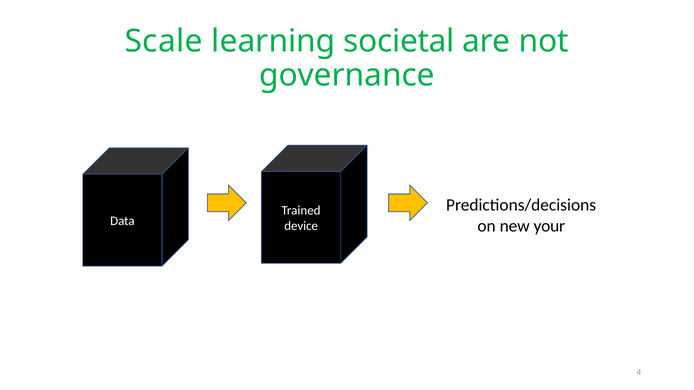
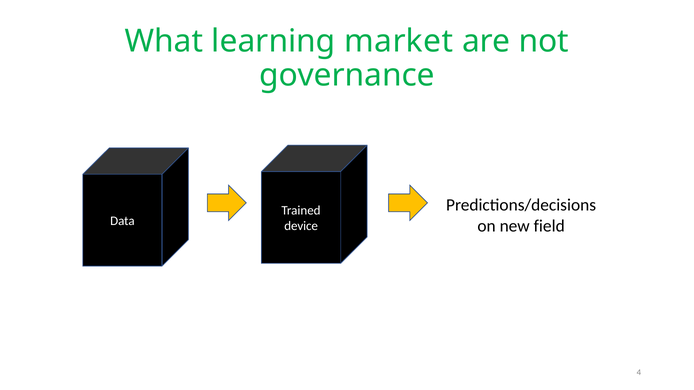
Scale: Scale -> What (164, 41)
societal: societal -> market (399, 41)
your: your -> field (549, 226)
